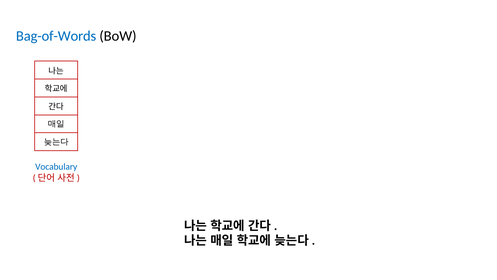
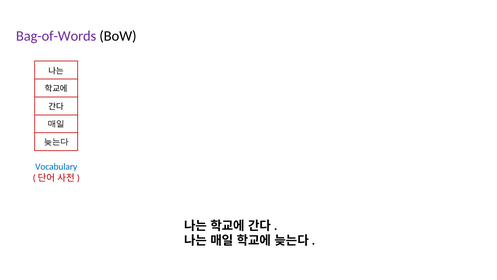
Bag-of-Words colour: blue -> purple (56, 36)
